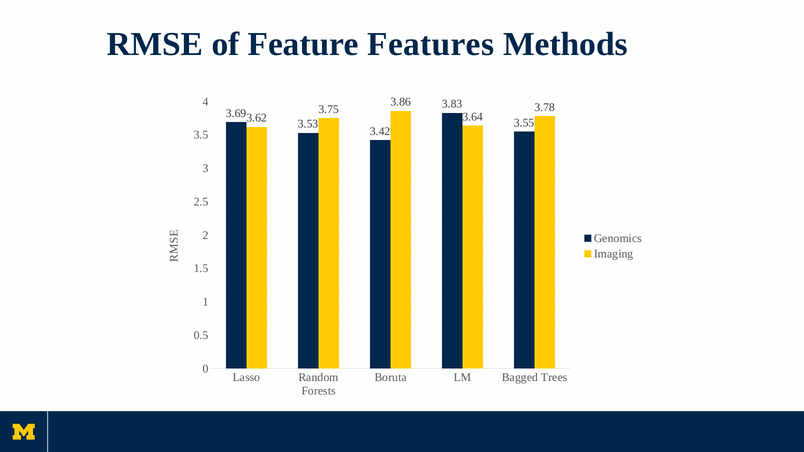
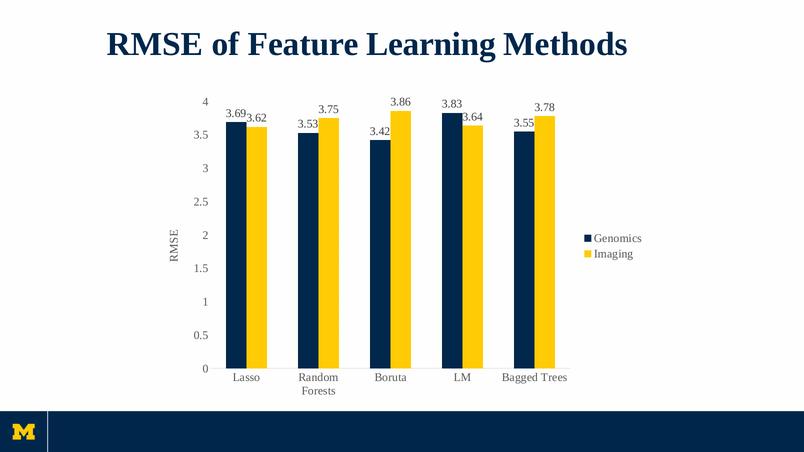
Features: Features -> Learning (431, 44)
